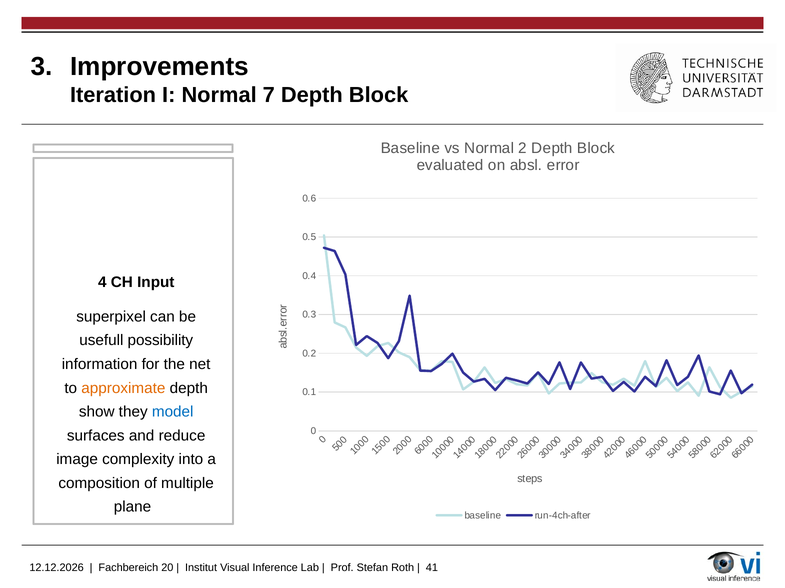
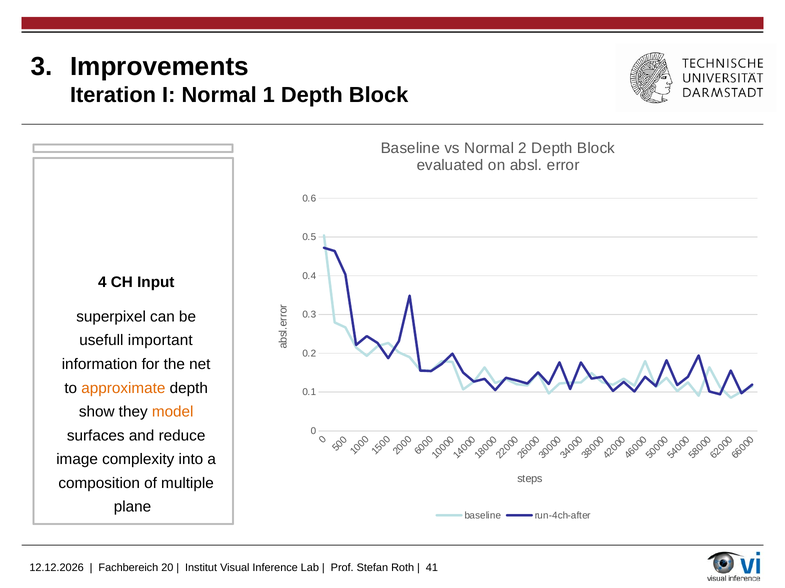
Normal 7: 7 -> 1 (269, 95)
possibility: possibility -> important (160, 341)
model colour: blue -> orange (173, 412)
